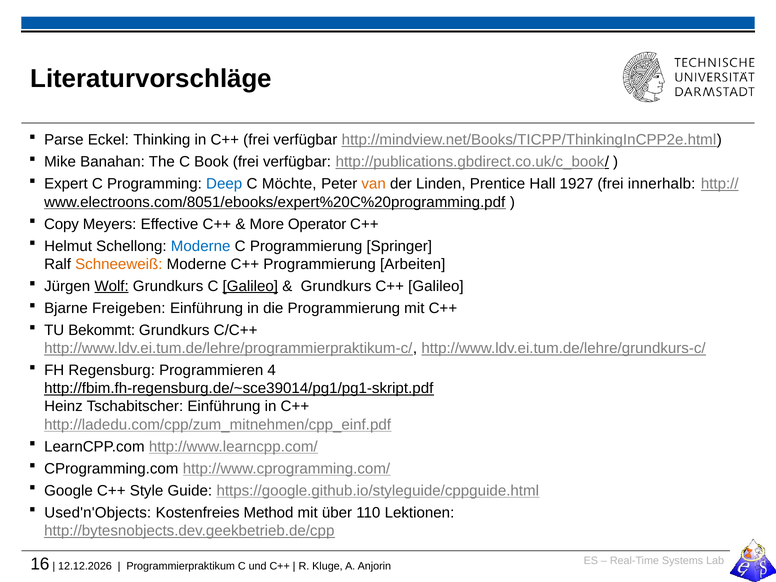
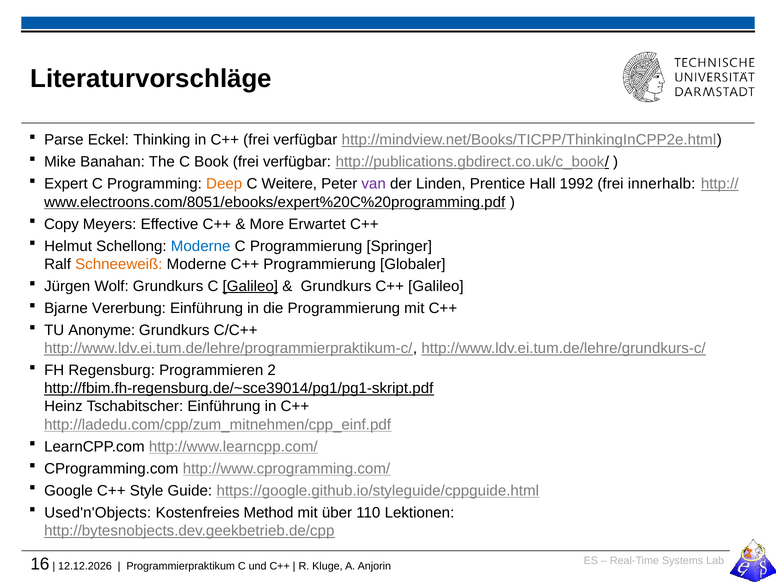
Deep colour: blue -> orange (224, 184)
Möchte: Möchte -> Weitere (289, 184)
van colour: orange -> purple (374, 184)
1927: 1927 -> 1992 (576, 184)
Operator: Operator -> Erwartet (317, 224)
Arbeiten: Arbeiten -> Globaler (413, 264)
Wolf underline: present -> none (112, 286)
Freigeben: Freigeben -> Vererbung (129, 308)
Bekommt: Bekommt -> Anonyme (102, 330)
4: 4 -> 2 (272, 370)
